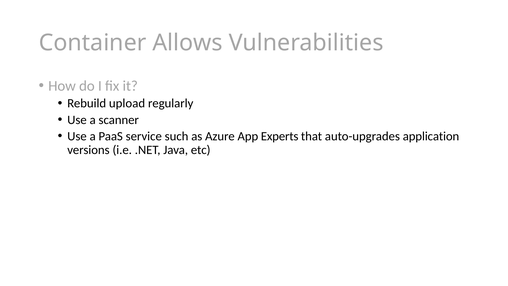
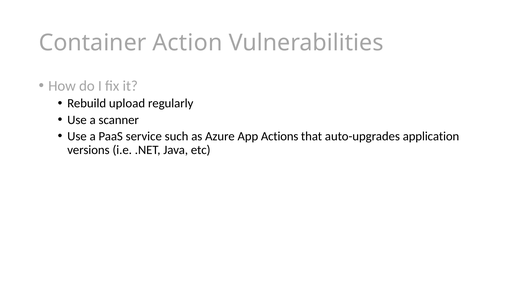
Allows: Allows -> Action (187, 43)
Experts: Experts -> Actions (280, 136)
